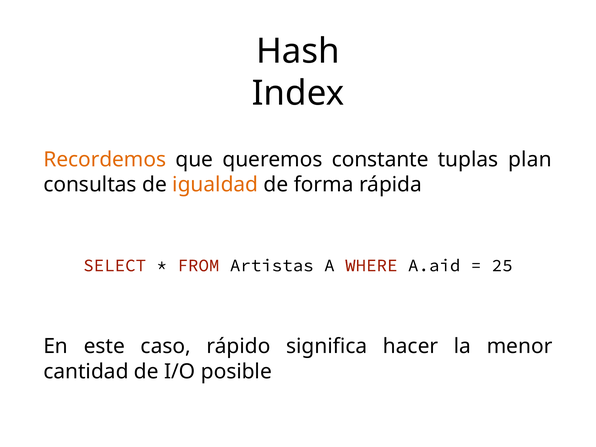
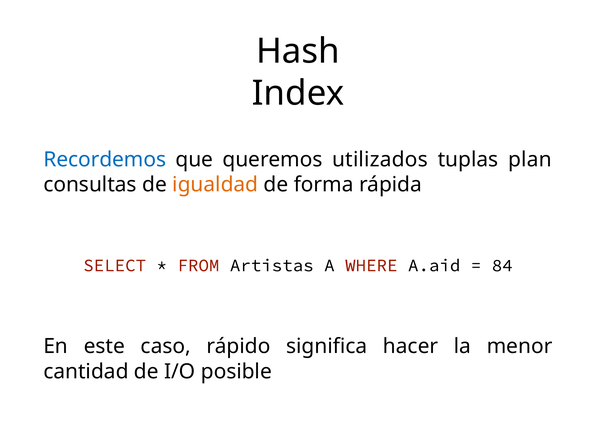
Recordemos colour: orange -> blue (105, 159)
constante: constante -> utilizados (380, 159)
25: 25 -> 84 (502, 265)
